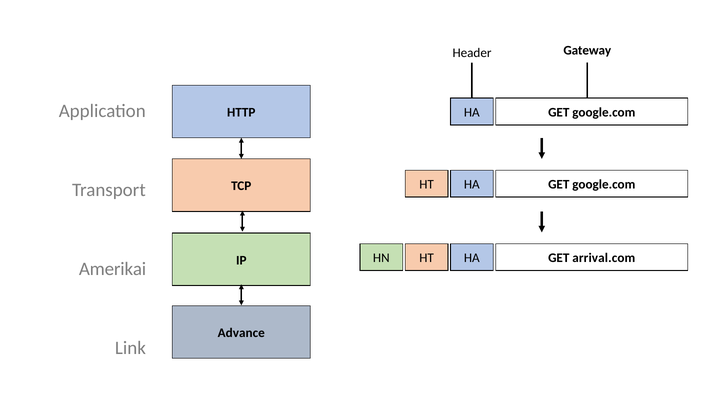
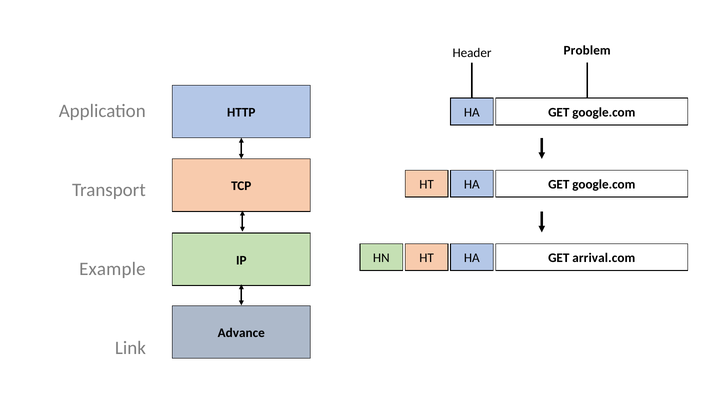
Gateway: Gateway -> Problem (587, 50)
Amerikai: Amerikai -> Example (112, 269)
